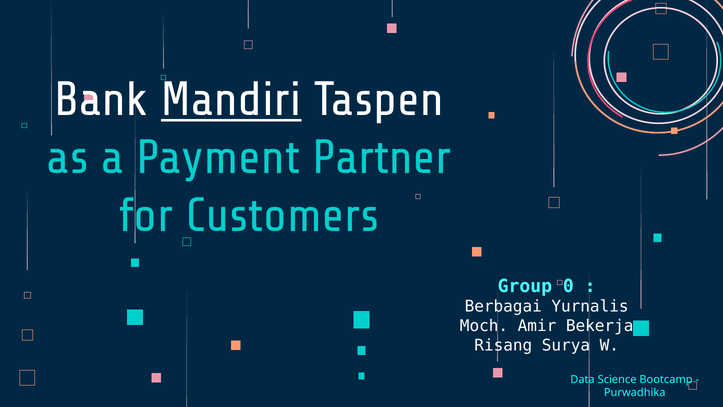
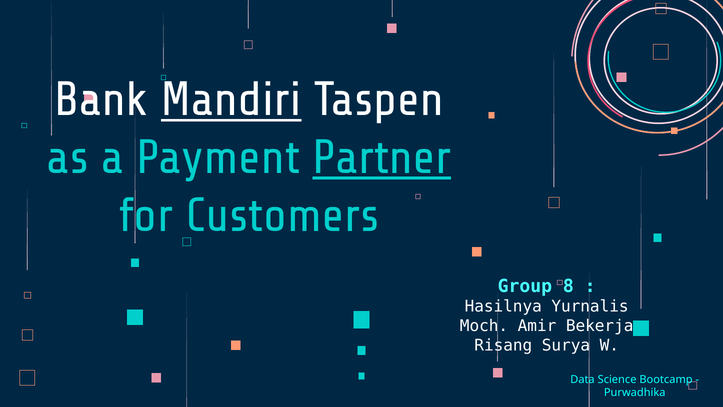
Partner underline: none -> present (382, 157)
0: 0 -> 8 (568, 286)
Berbagai: Berbagai -> Hasilnya (503, 306)
